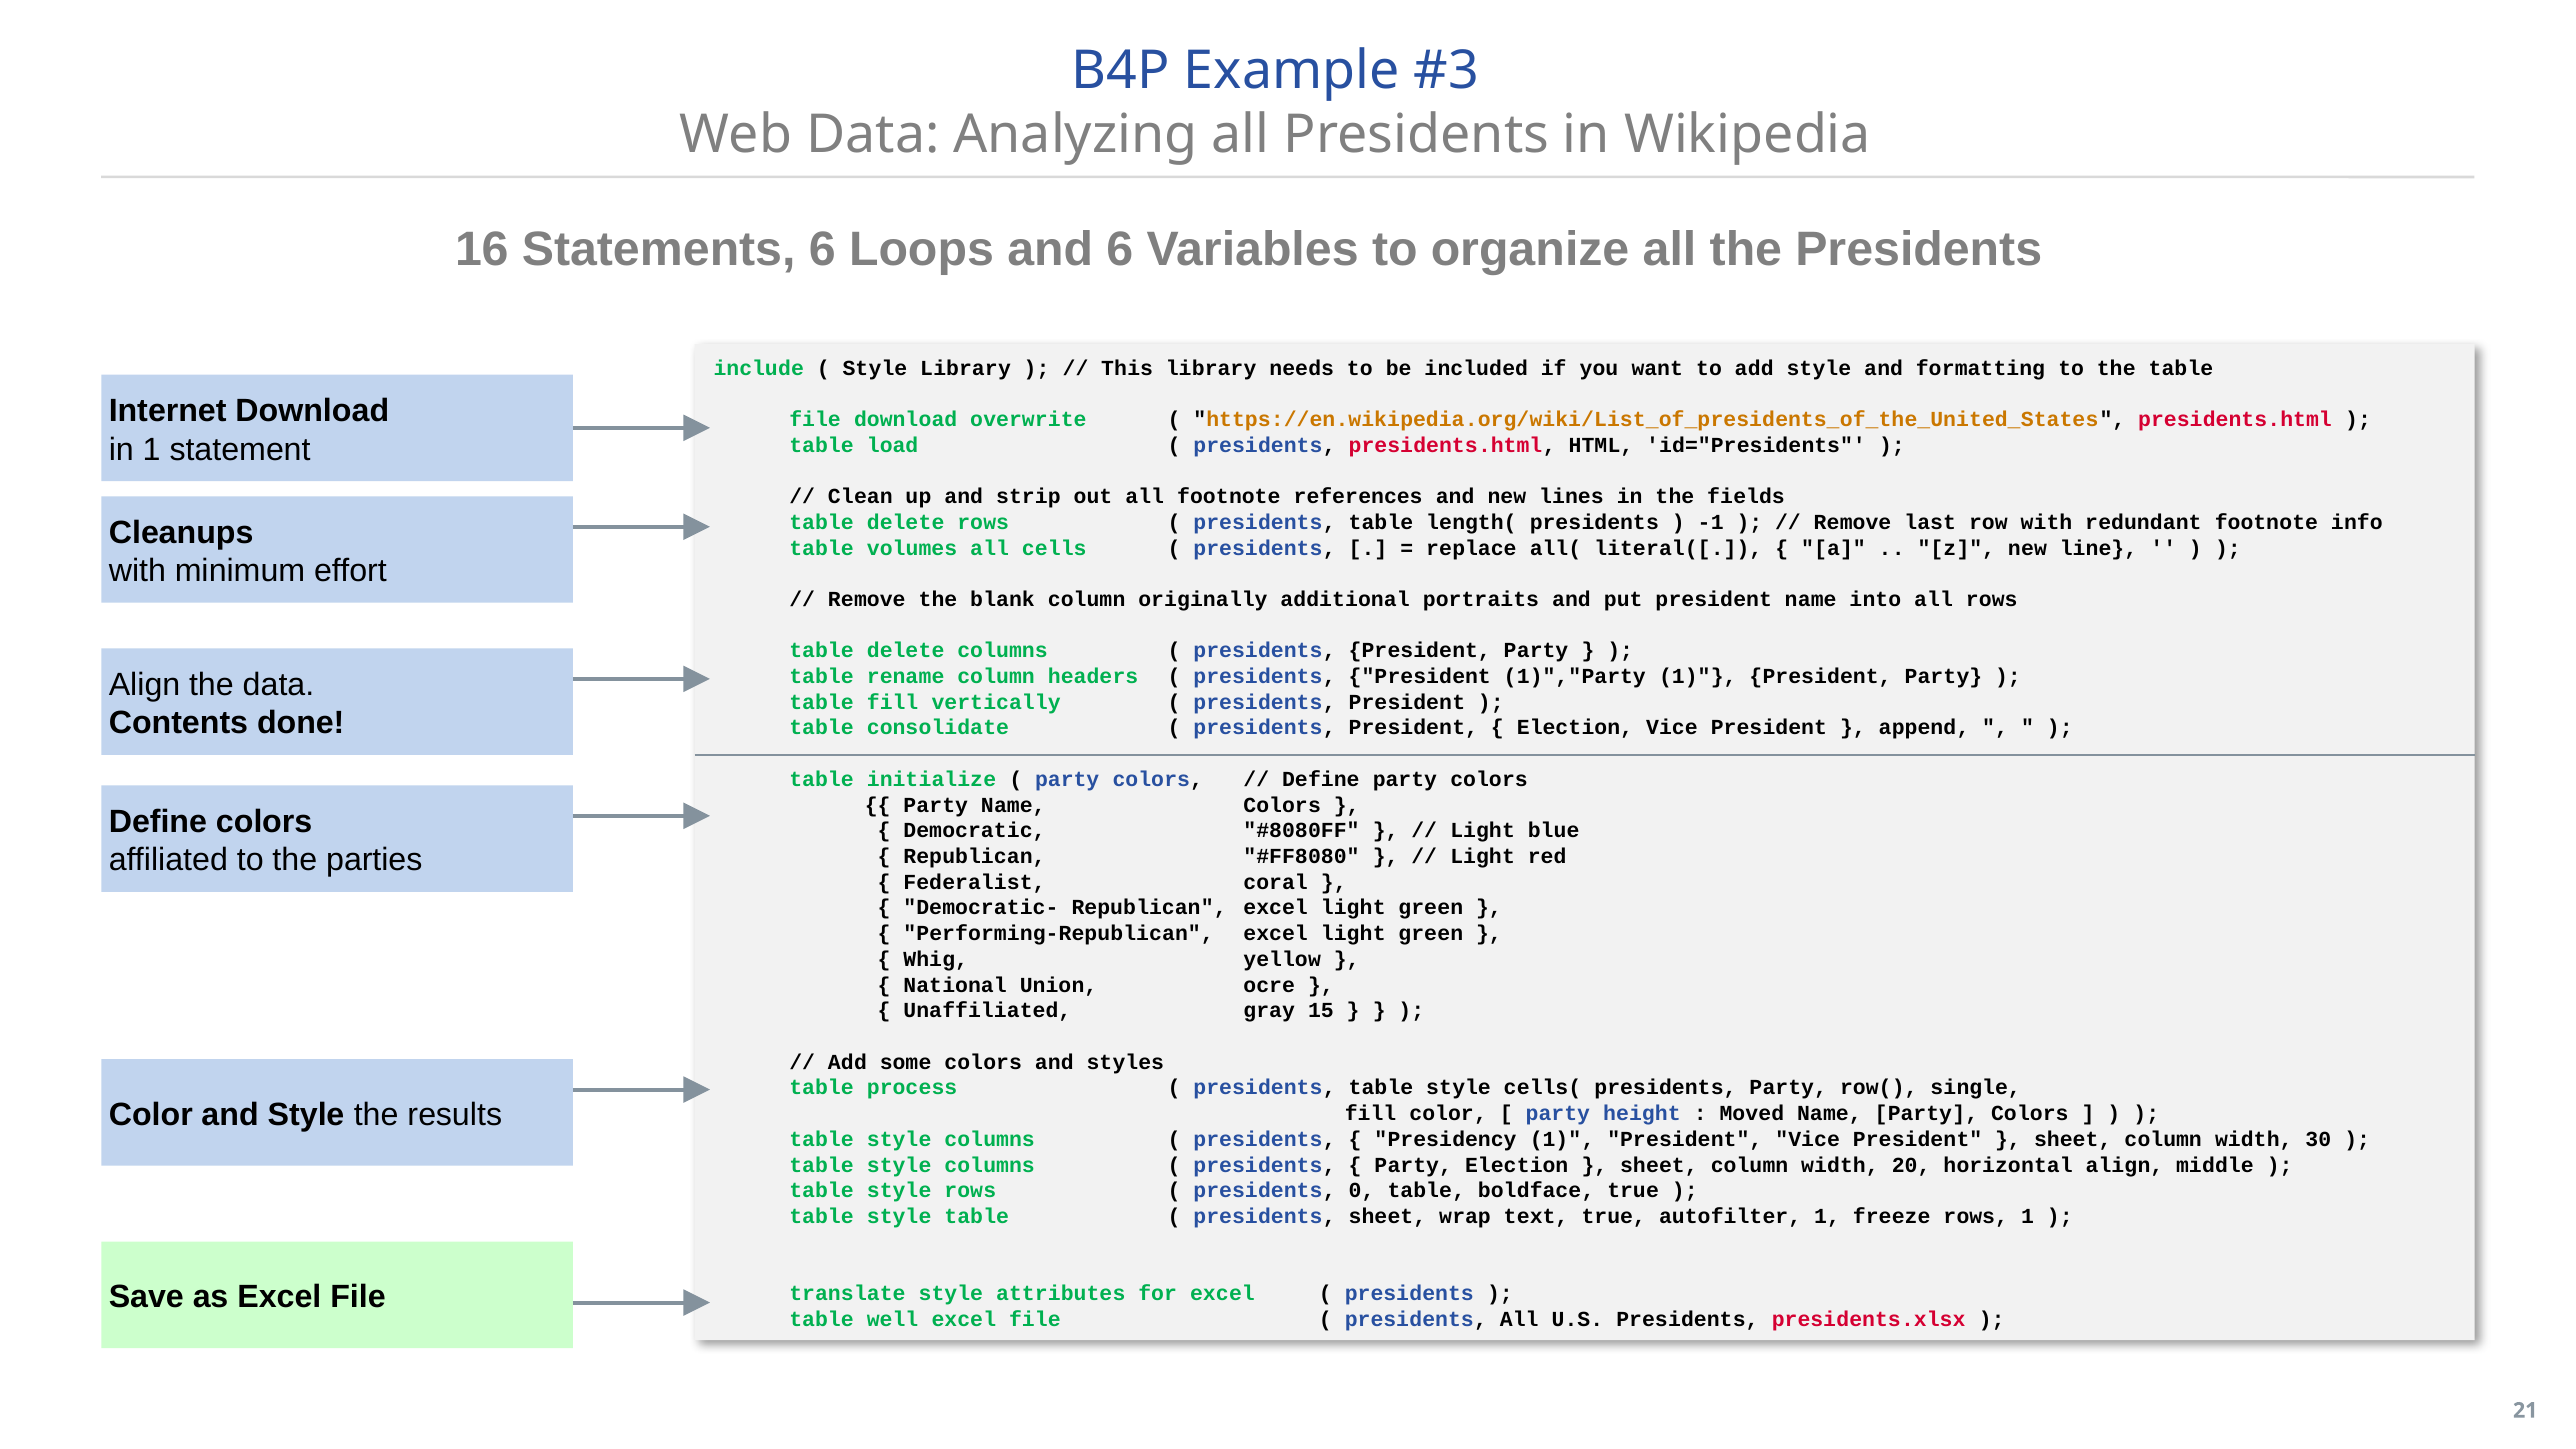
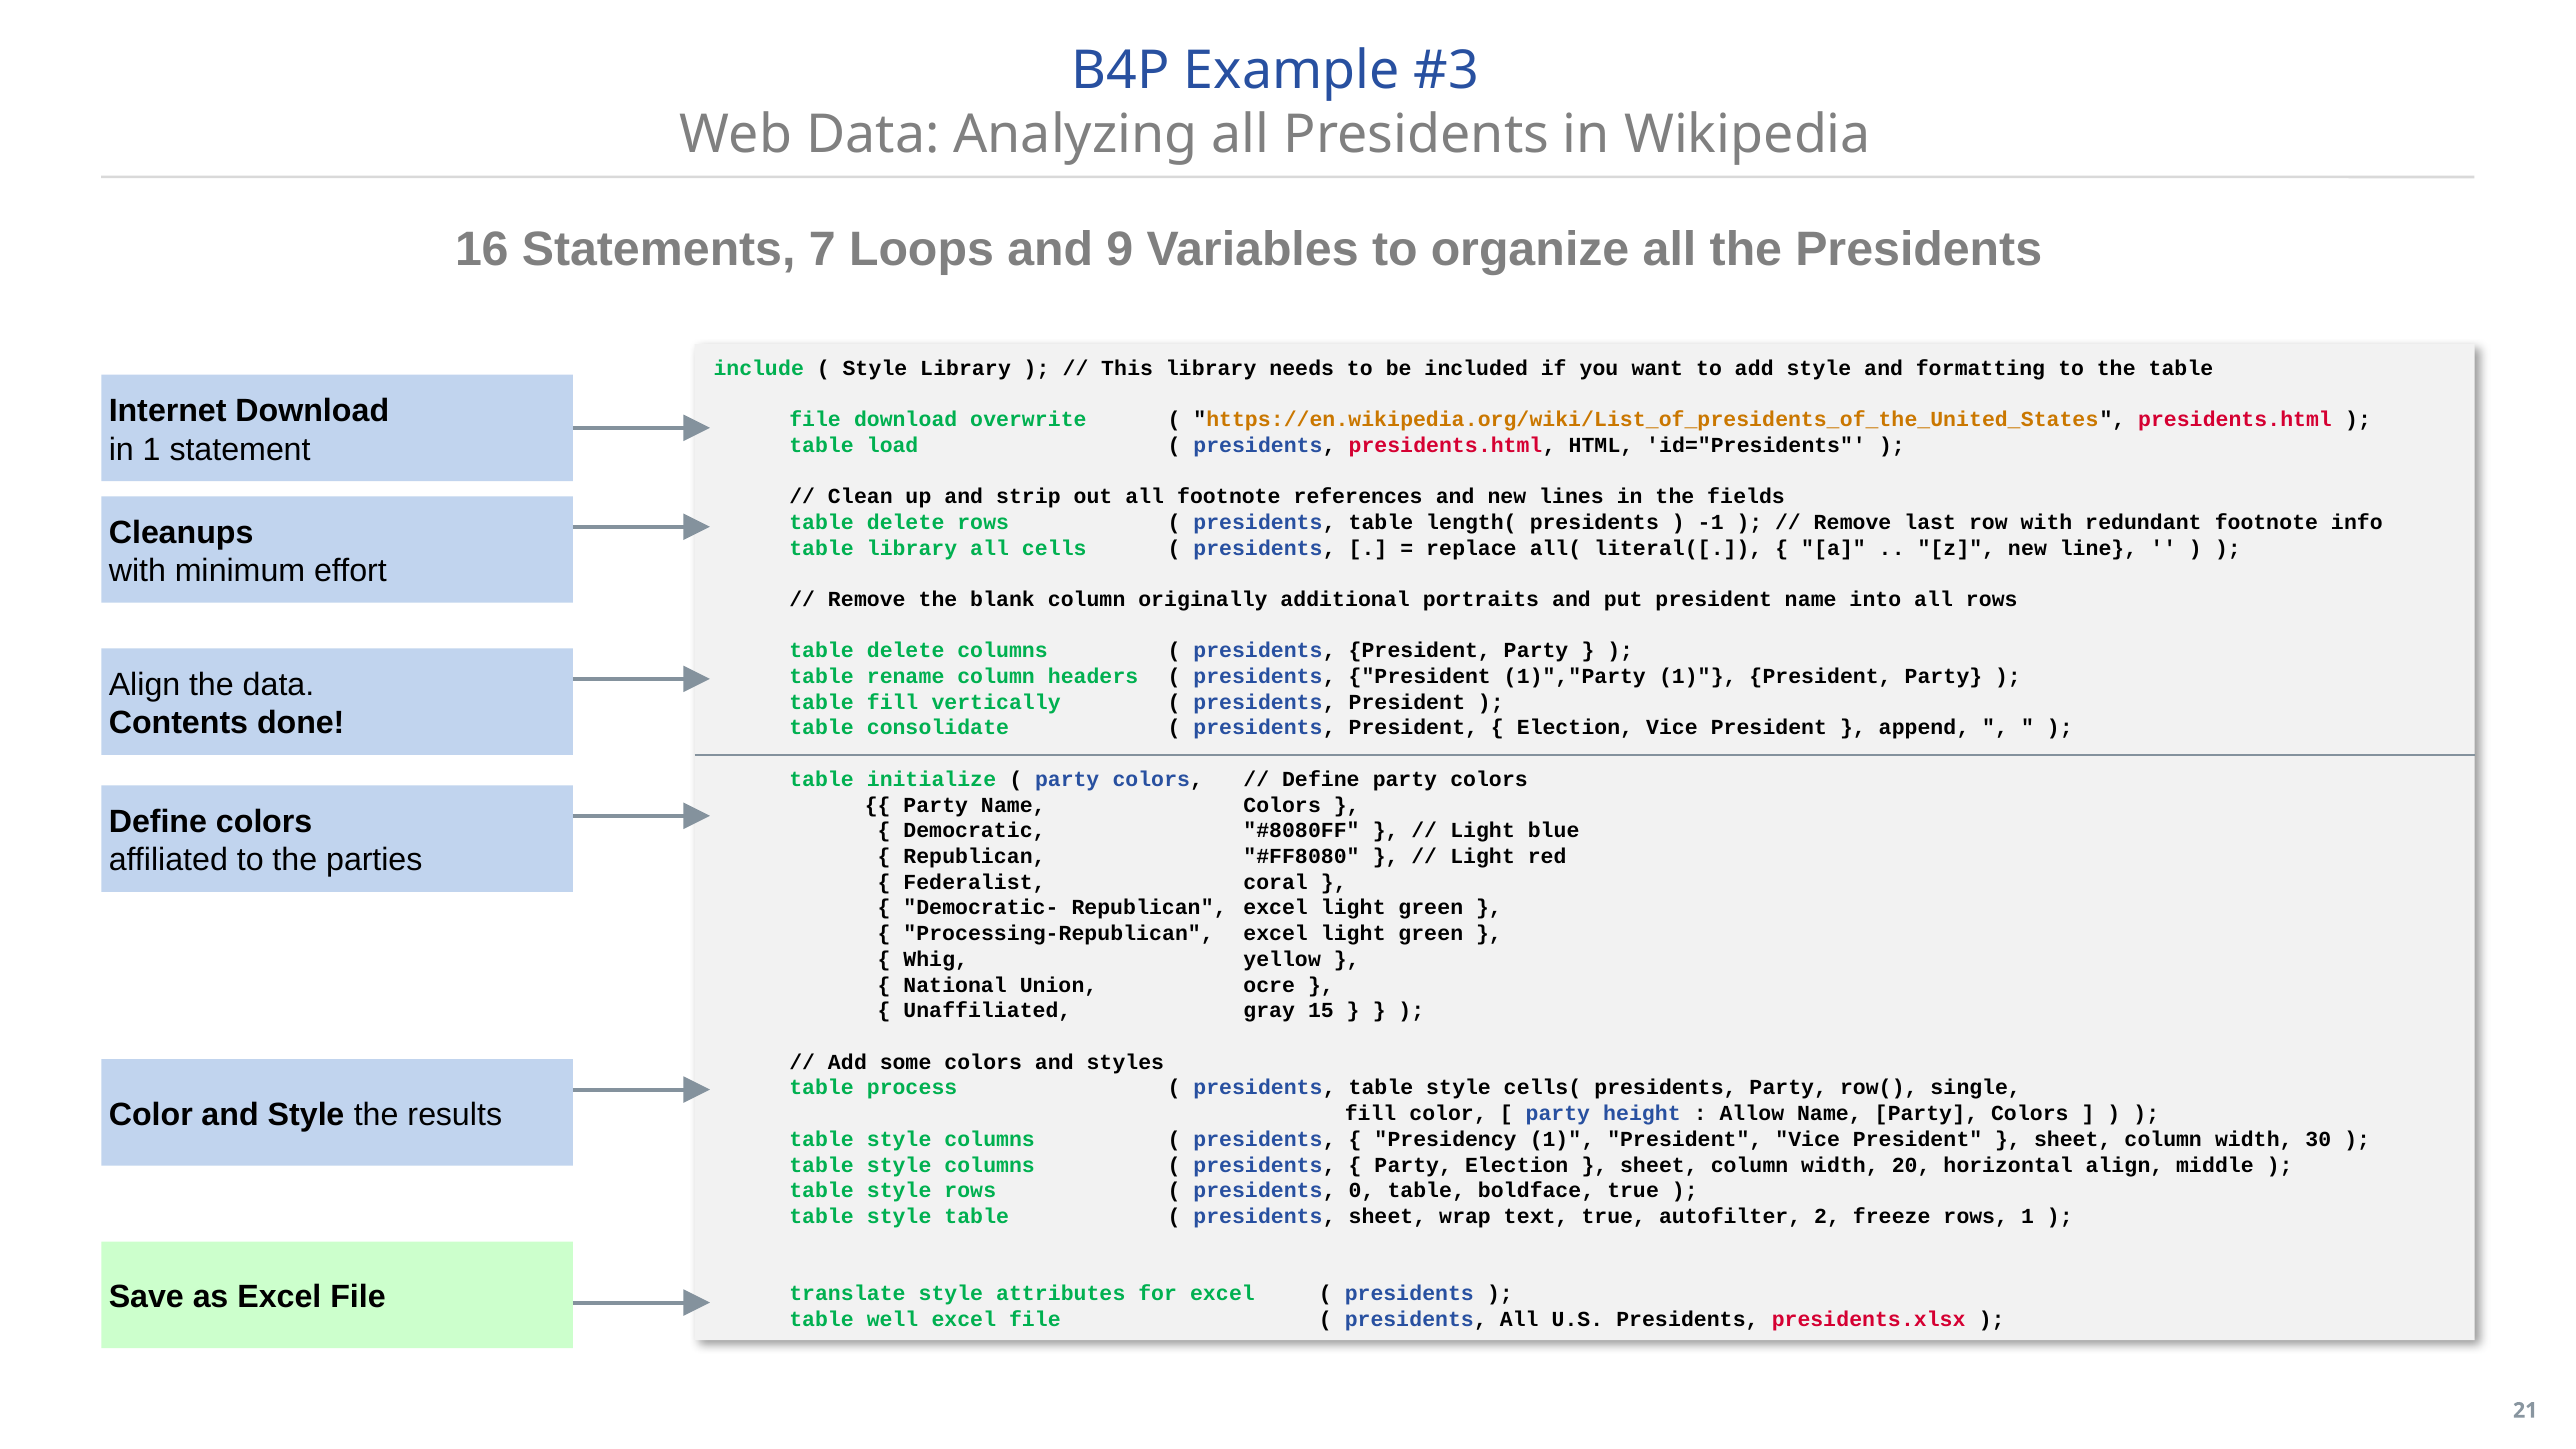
Statements 6: 6 -> 7 (822, 250)
and 6: 6 -> 9 (1120, 250)
table volumes: volumes -> library (912, 548)
Performing-Republican: Performing-Republican -> Processing-Republican (1059, 934)
Moved: Moved -> Allow (1752, 1114)
autofilter 1: 1 -> 2 (1827, 1216)
